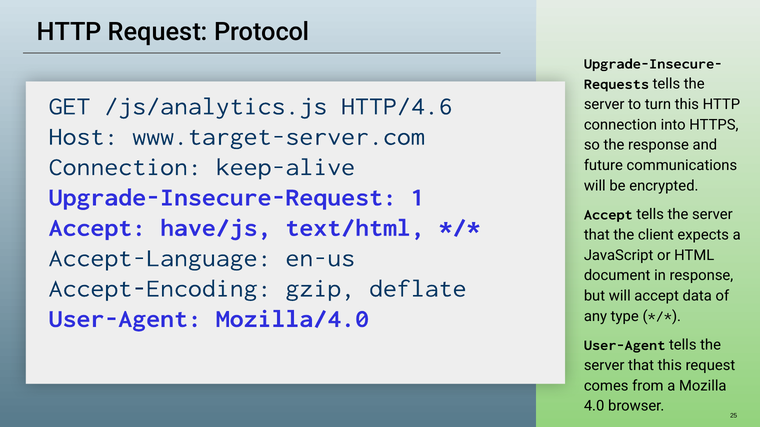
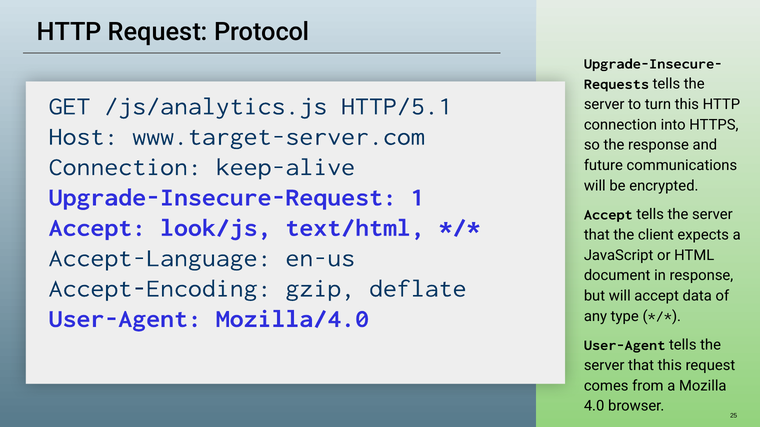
HTTP/4.6: HTTP/4.6 -> HTTP/5.1 (397, 106)
have/js: have/js -> look/js (216, 228)
